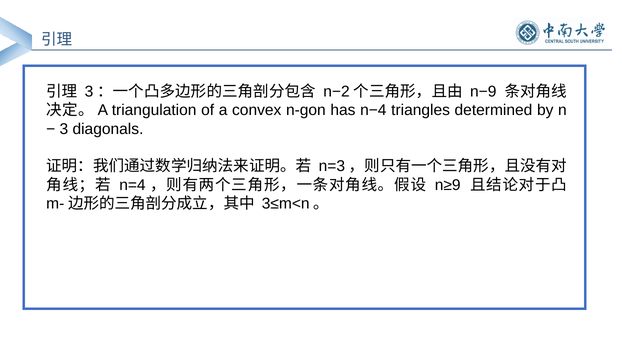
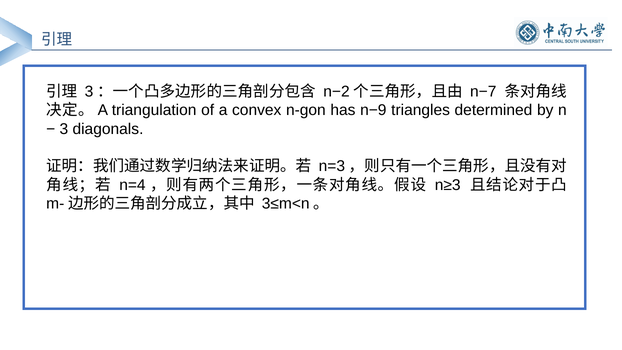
n−9: n−9 -> n−7 (483, 92)
n−4: n−4 -> n−9 (373, 110)
n≥9: n≥9 -> n≥3 (448, 185)
